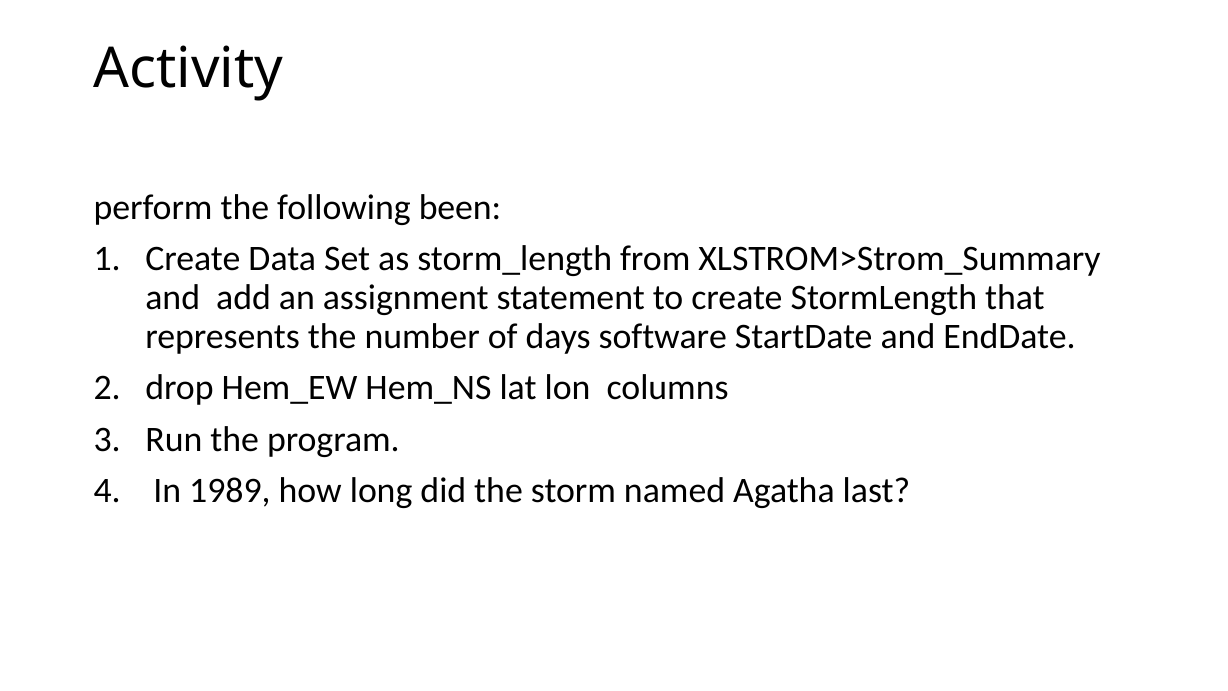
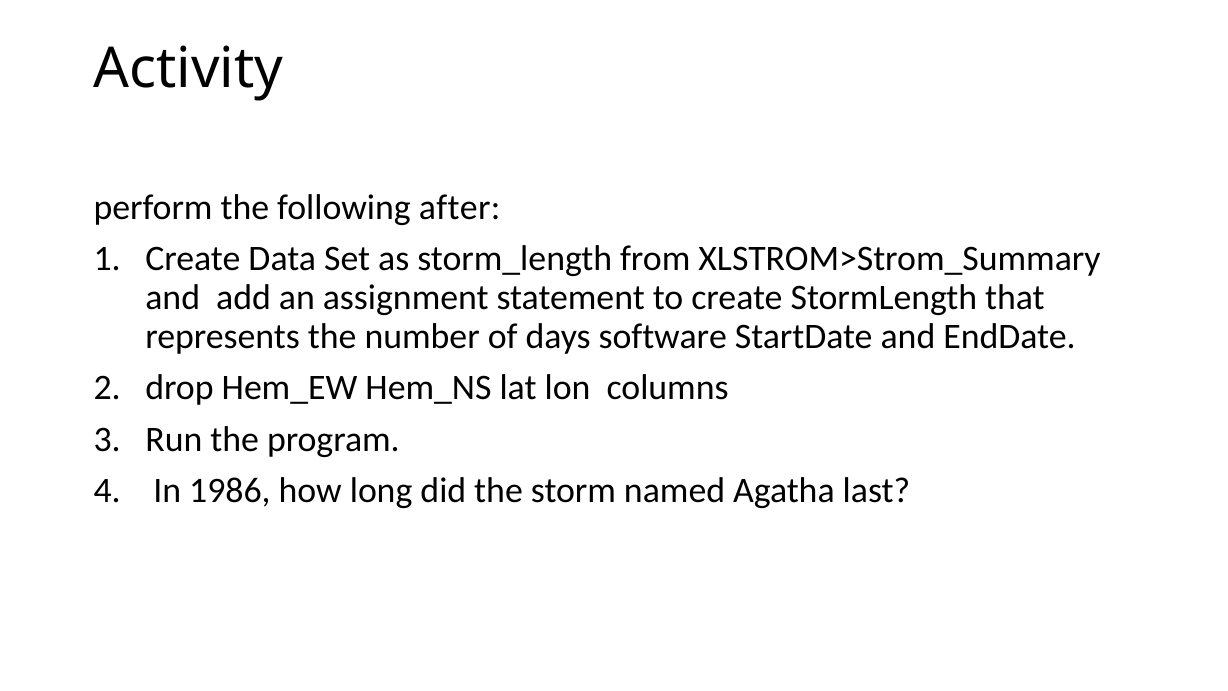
been: been -> after (460, 208)
1989: 1989 -> 1986 (230, 490)
